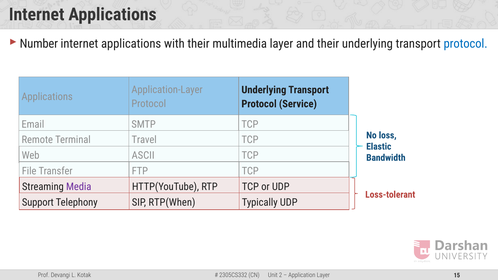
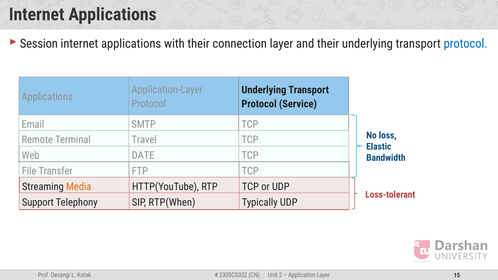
Number: Number -> Session (39, 44)
multimedia: multimedia -> connection (240, 44)
ASCII: ASCII -> DATE (143, 156)
Media colour: purple -> orange (79, 187)
